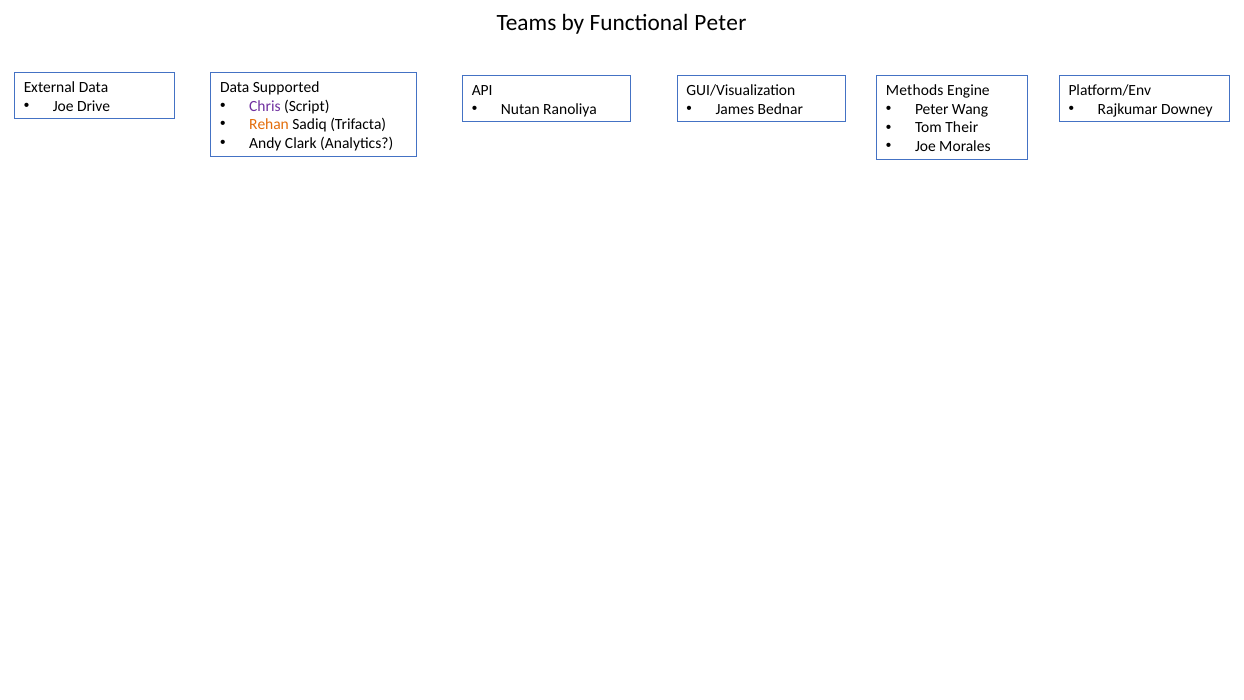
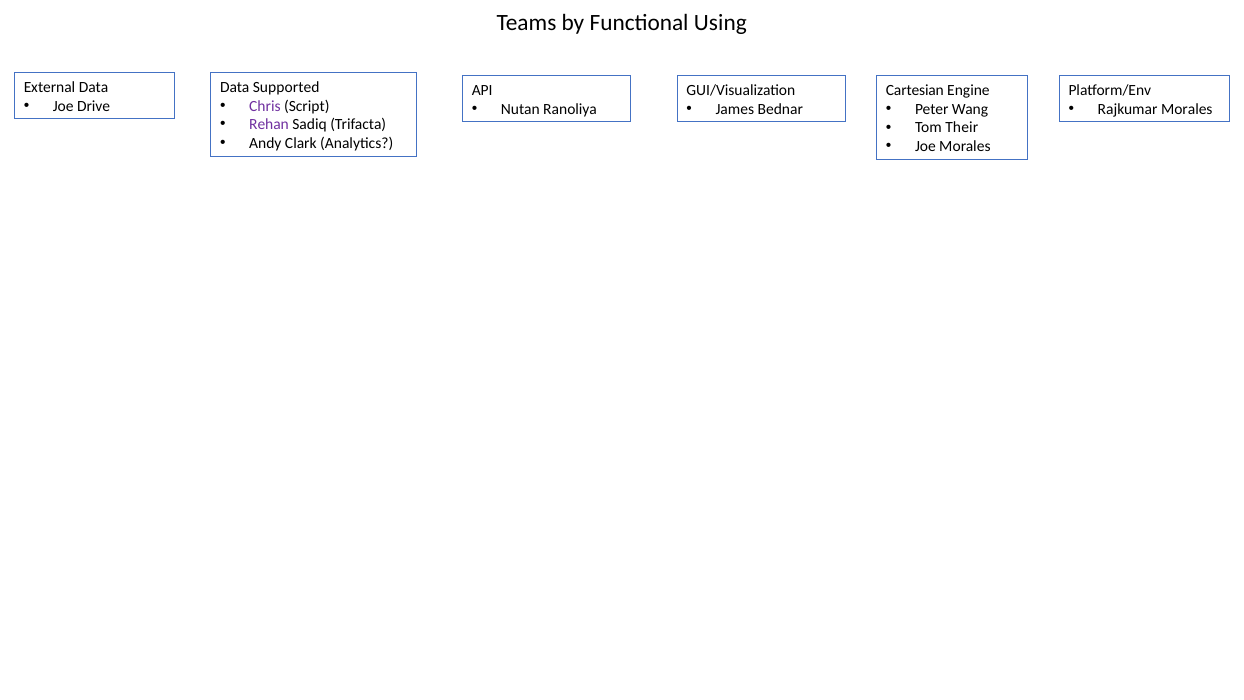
Functional Peter: Peter -> Using (720, 23)
Methods: Methods -> Cartesian (915, 90)
Rajkumar Downey: Downey -> Morales (1187, 109)
Rehan colour: orange -> purple (269, 125)
